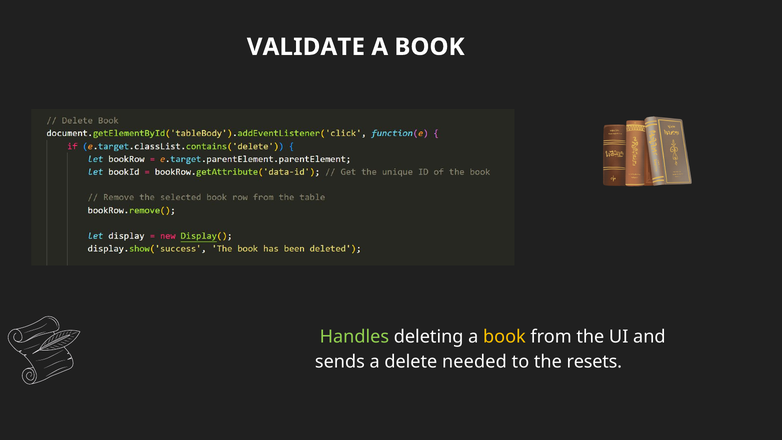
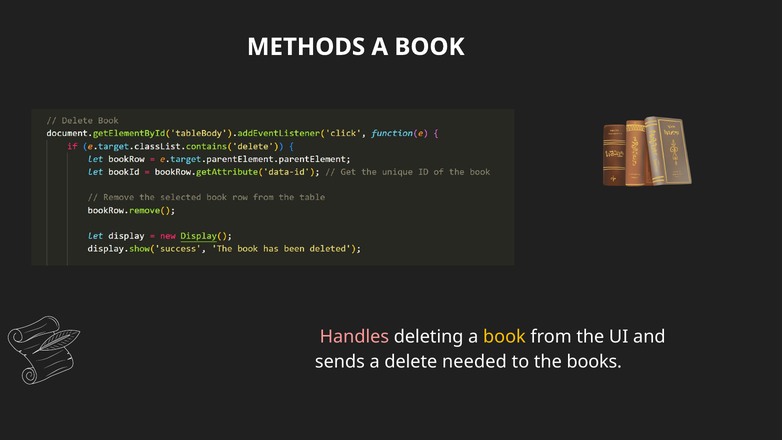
VALIDATE: VALIDATE -> METHODS (306, 47)
Handles colour: light green -> pink (354, 337)
resets: resets -> books (594, 362)
